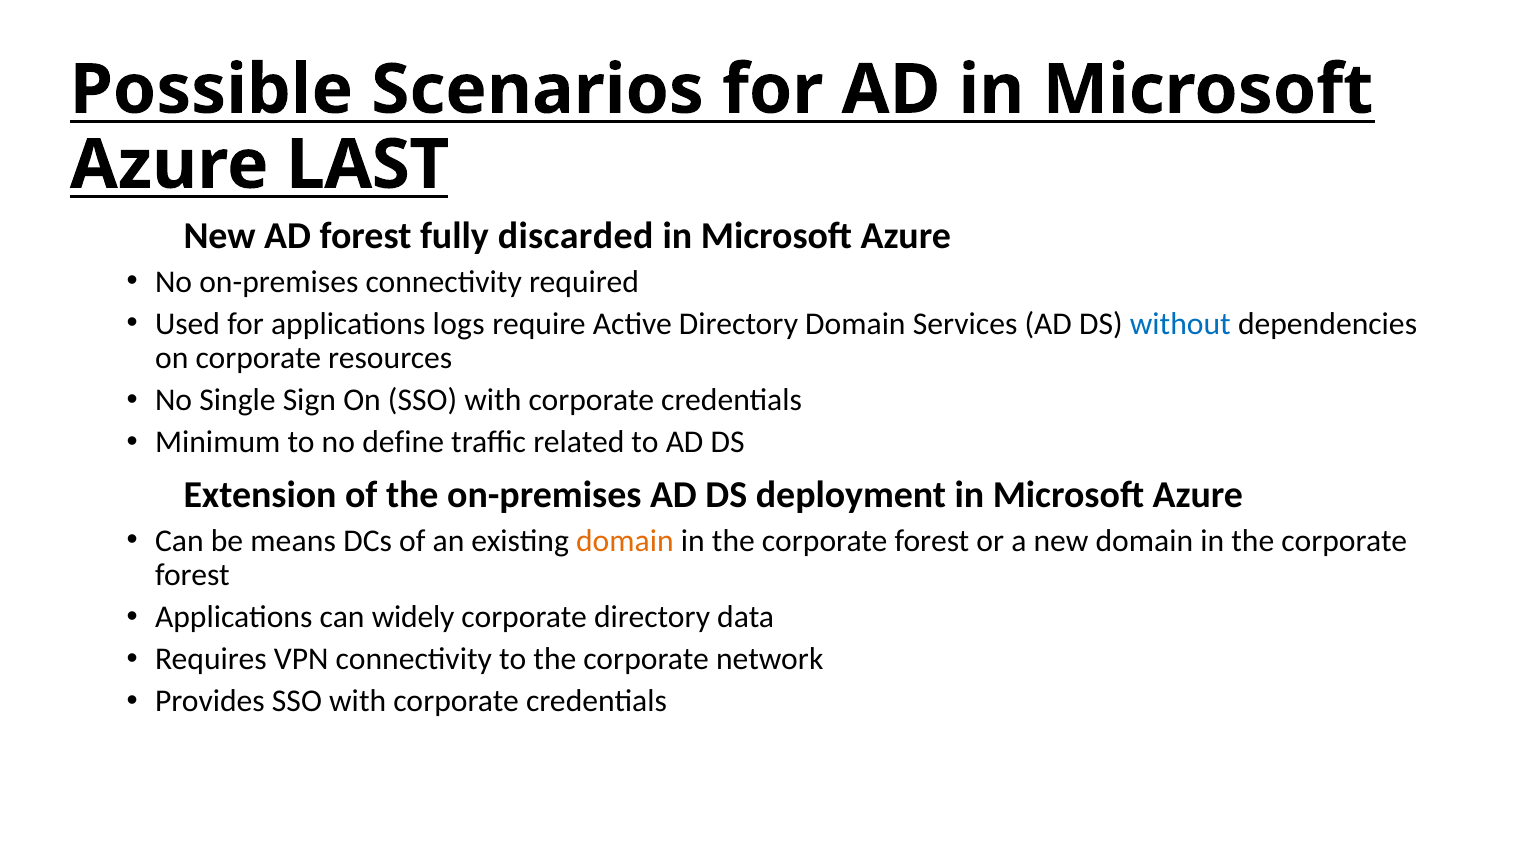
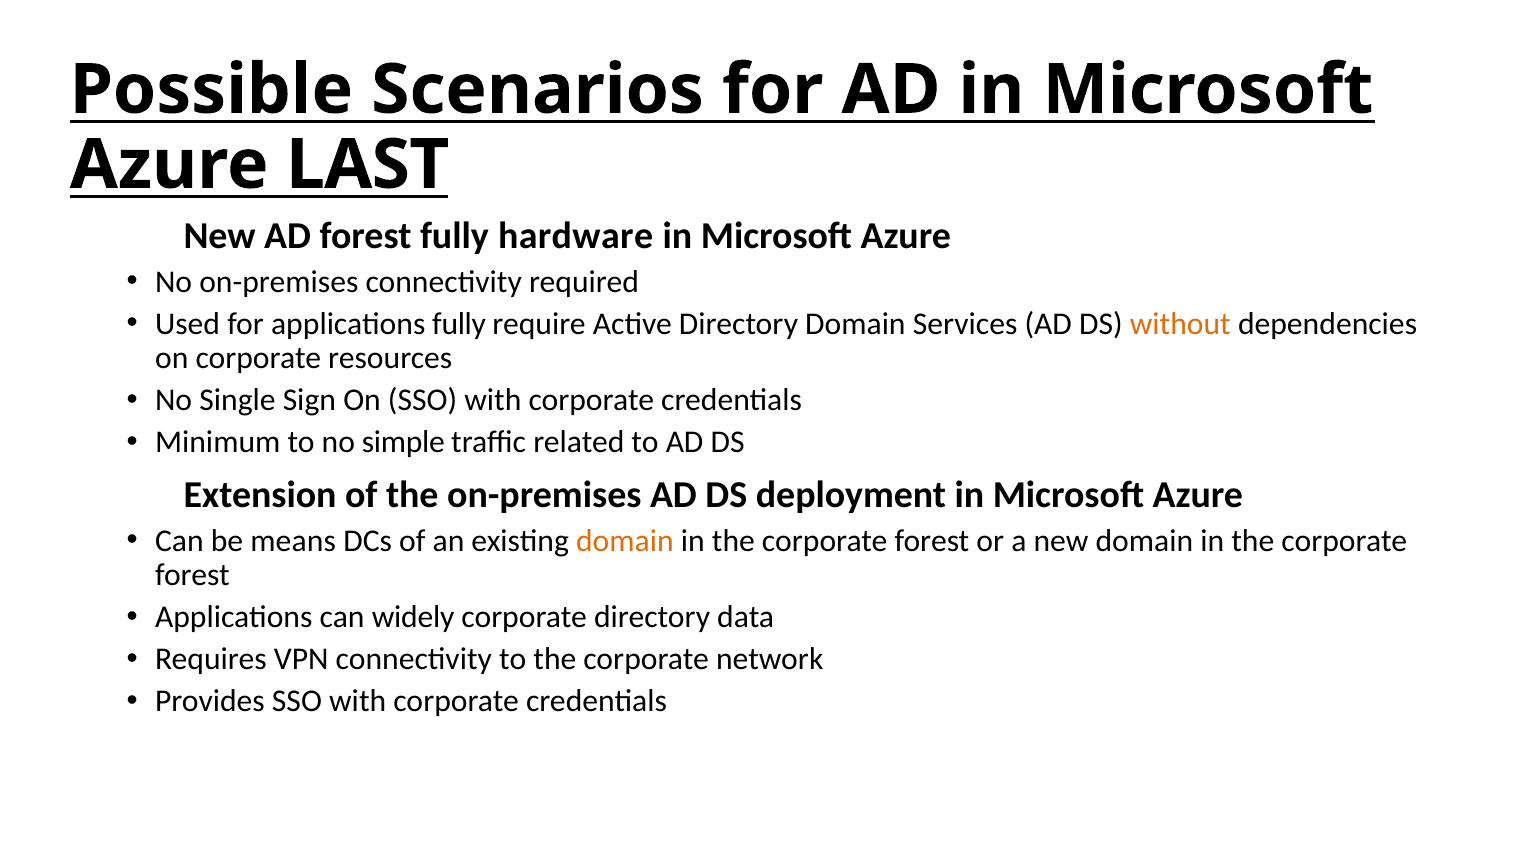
discarded: discarded -> hardware (576, 236)
applications logs: logs -> fully (459, 324)
without colour: blue -> orange (1180, 324)
define: define -> simple (403, 442)
